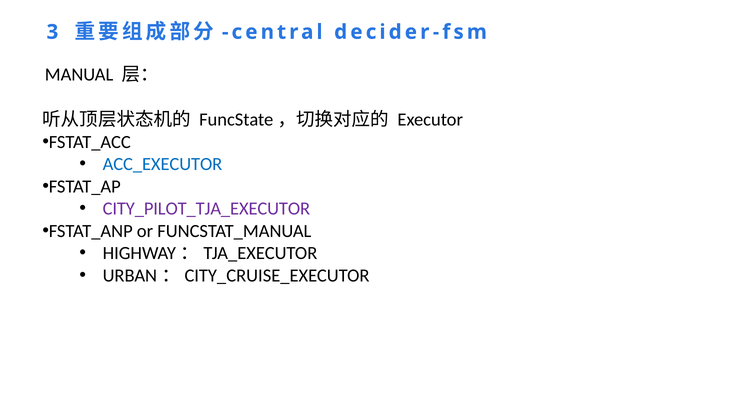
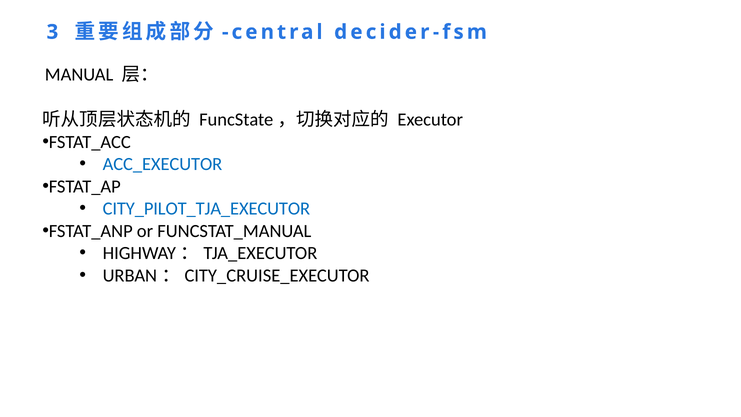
CITY_PILOT_TJA_EXECUTOR colour: purple -> blue (206, 209)
